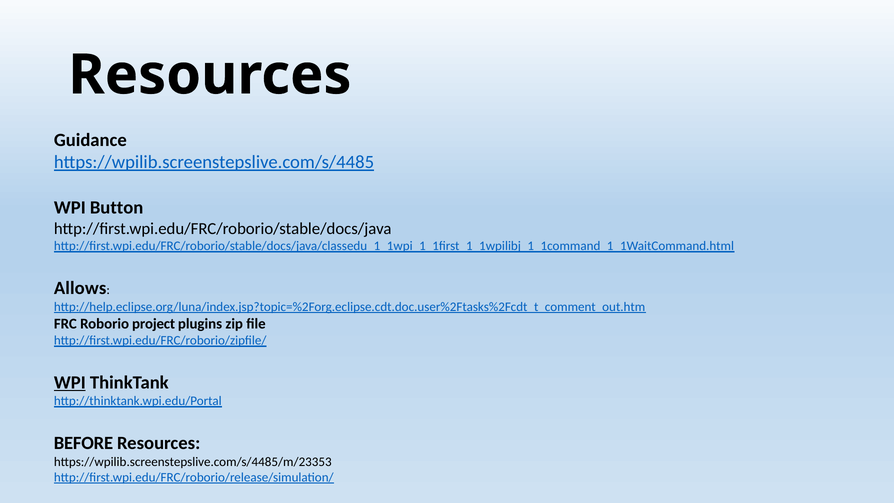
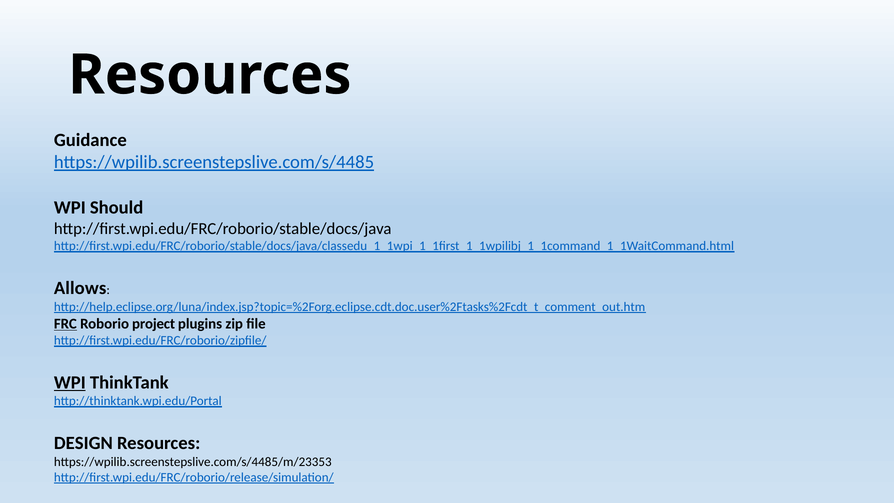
Button: Button -> Should (117, 207)
FRC underline: none -> present (65, 324)
BEFORE: BEFORE -> DESIGN (83, 443)
